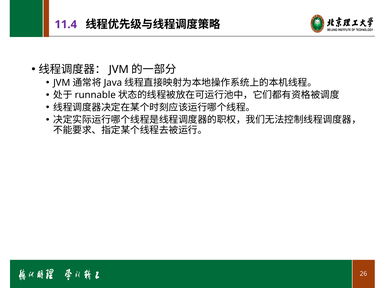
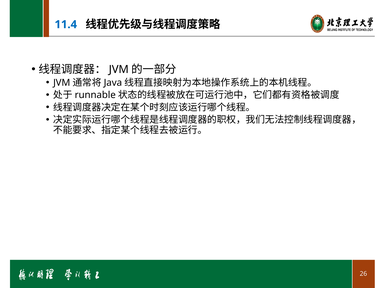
11.4 colour: purple -> blue (66, 25)
